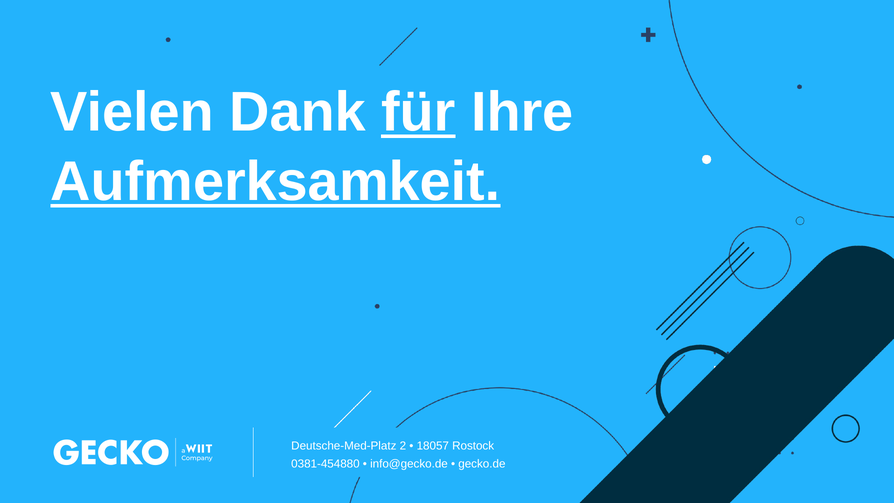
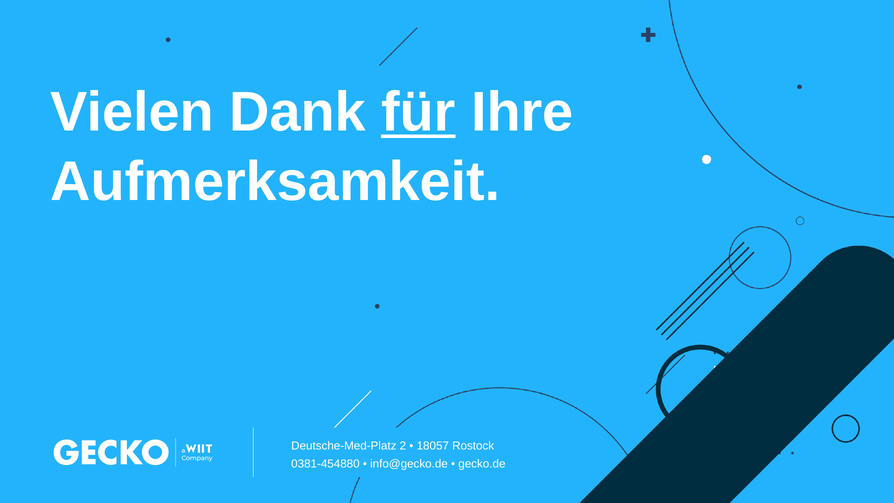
Aufmerksamkeit underline: present -> none (275, 182)
